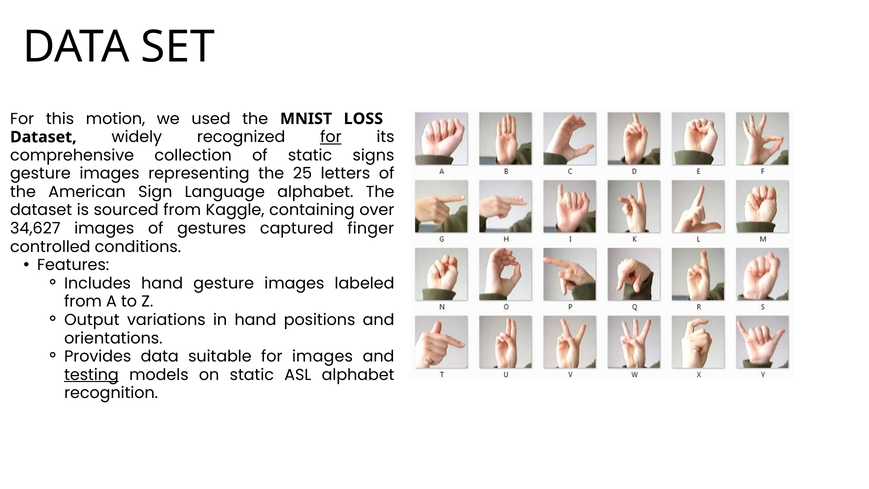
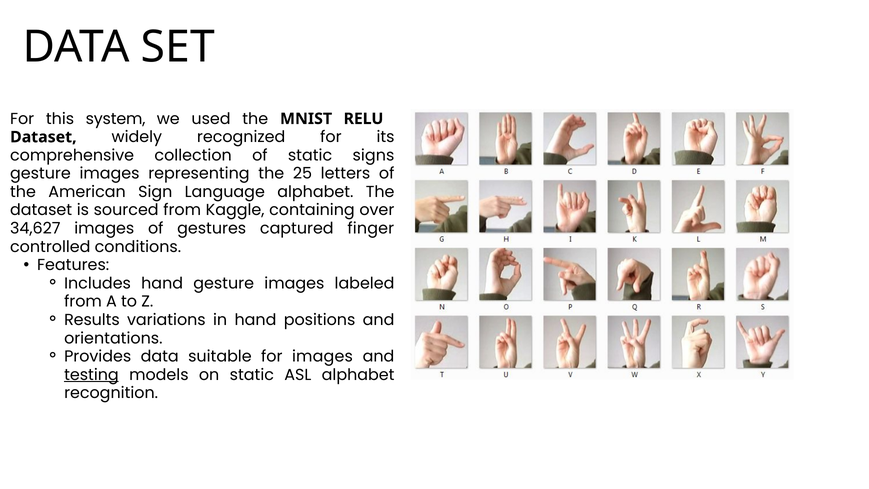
motion: motion -> system (116, 119)
LOSS: LOSS -> RELU (363, 119)
for underline: present -> none (331, 137)
Output: Output -> Results (92, 320)
